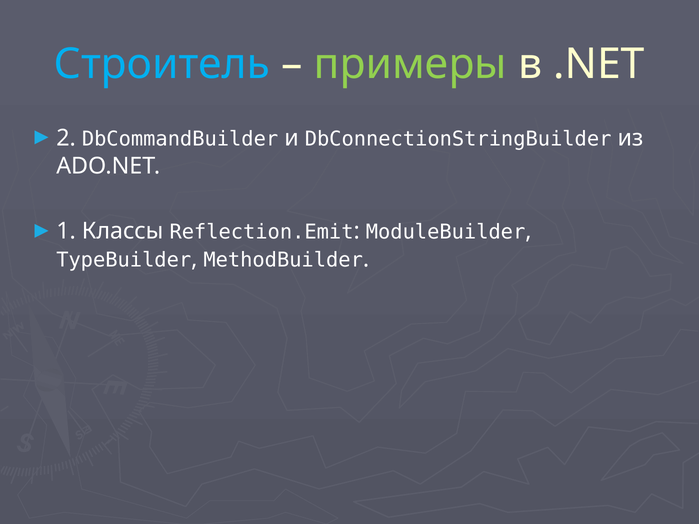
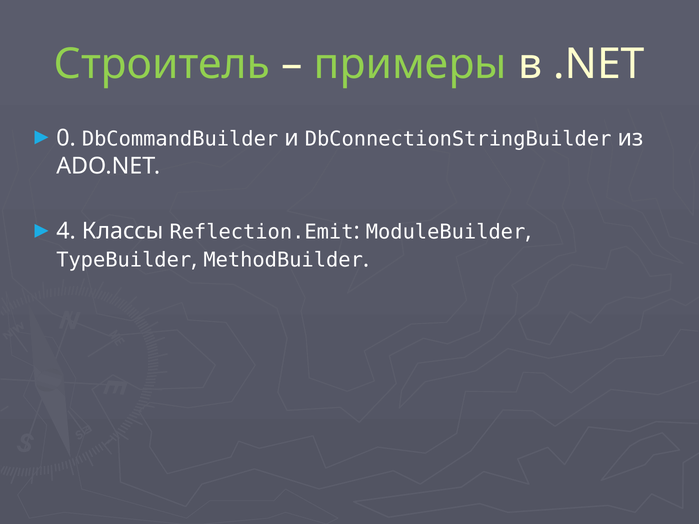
Строитель colour: light blue -> light green (162, 64)
2: 2 -> 0 (66, 138)
1: 1 -> 4 (66, 231)
